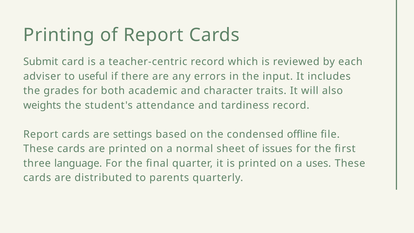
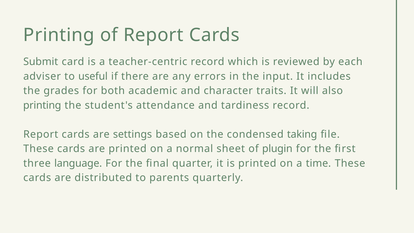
weights: weights -> printing (42, 105)
offline: offline -> taking (302, 134)
issues: issues -> plugin (277, 149)
uses: uses -> time (318, 163)
